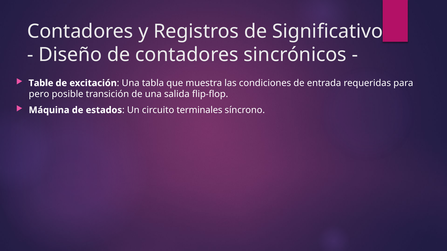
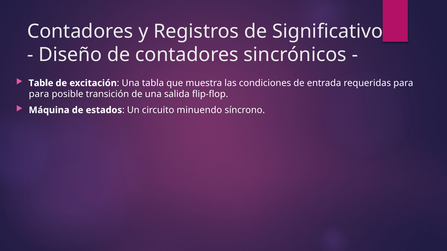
pero: pero -> para (39, 94)
terminales: terminales -> minuendo (199, 110)
